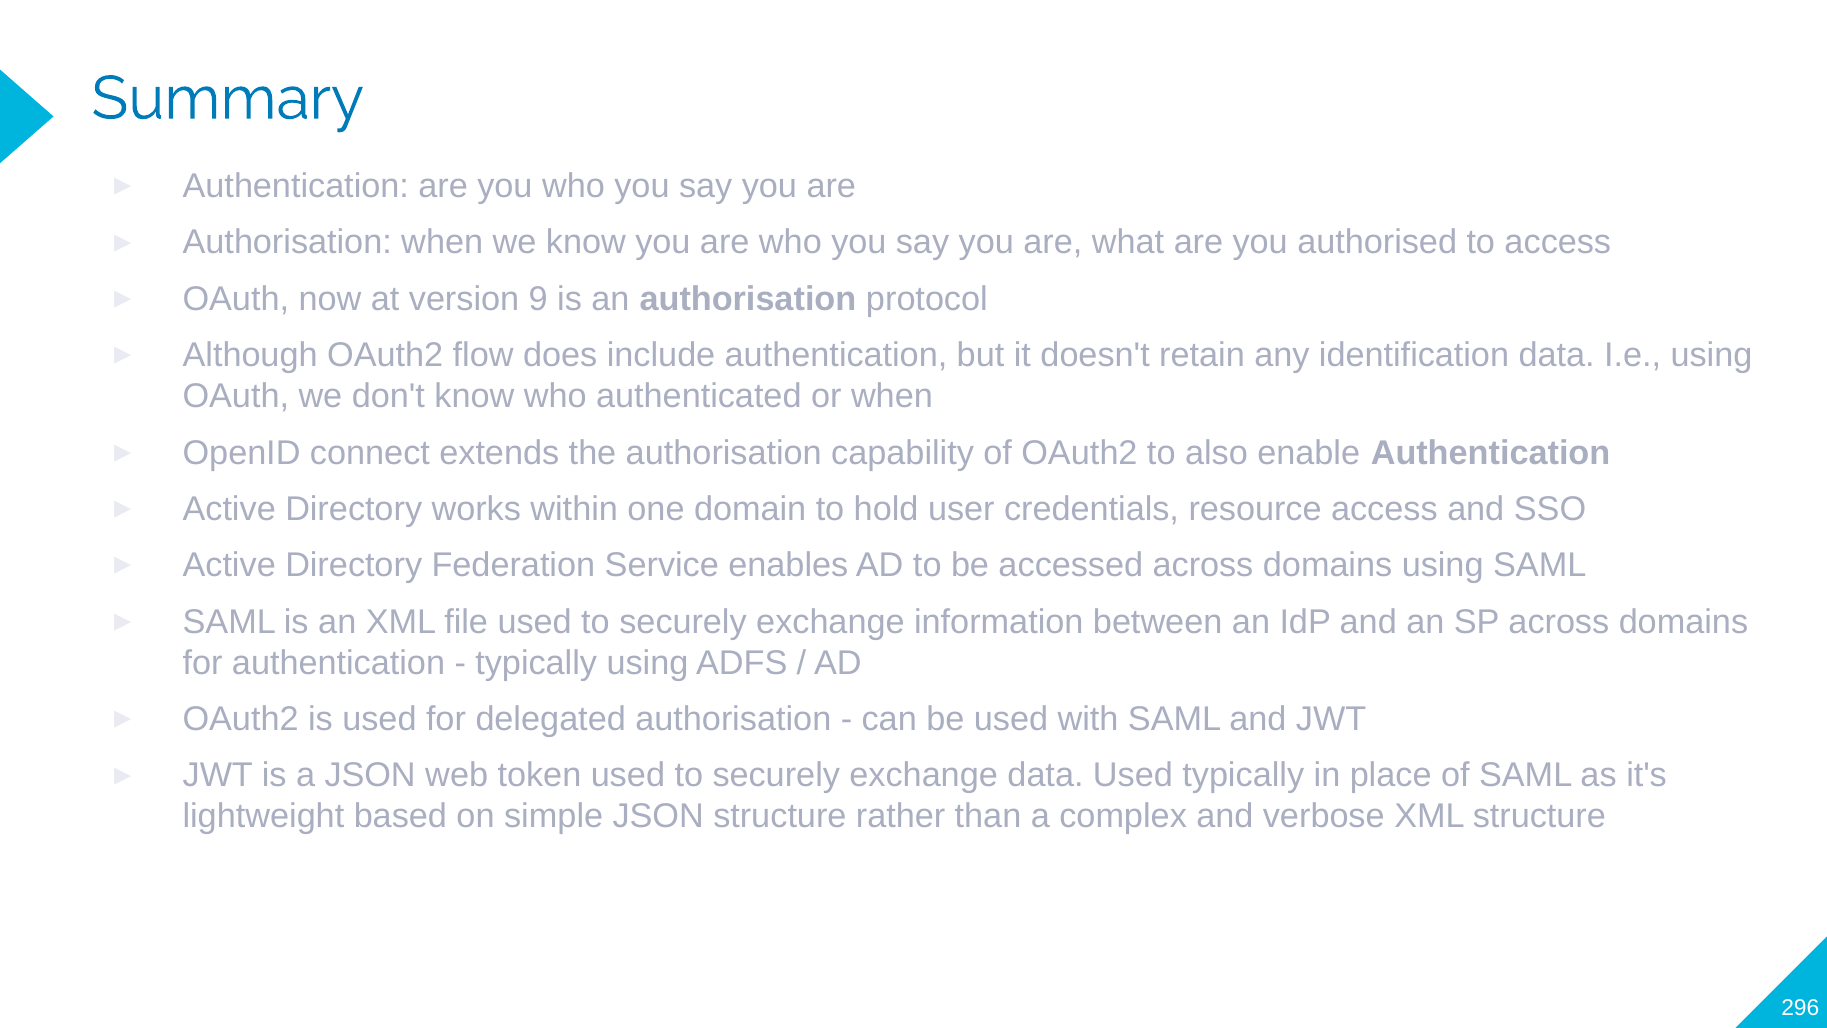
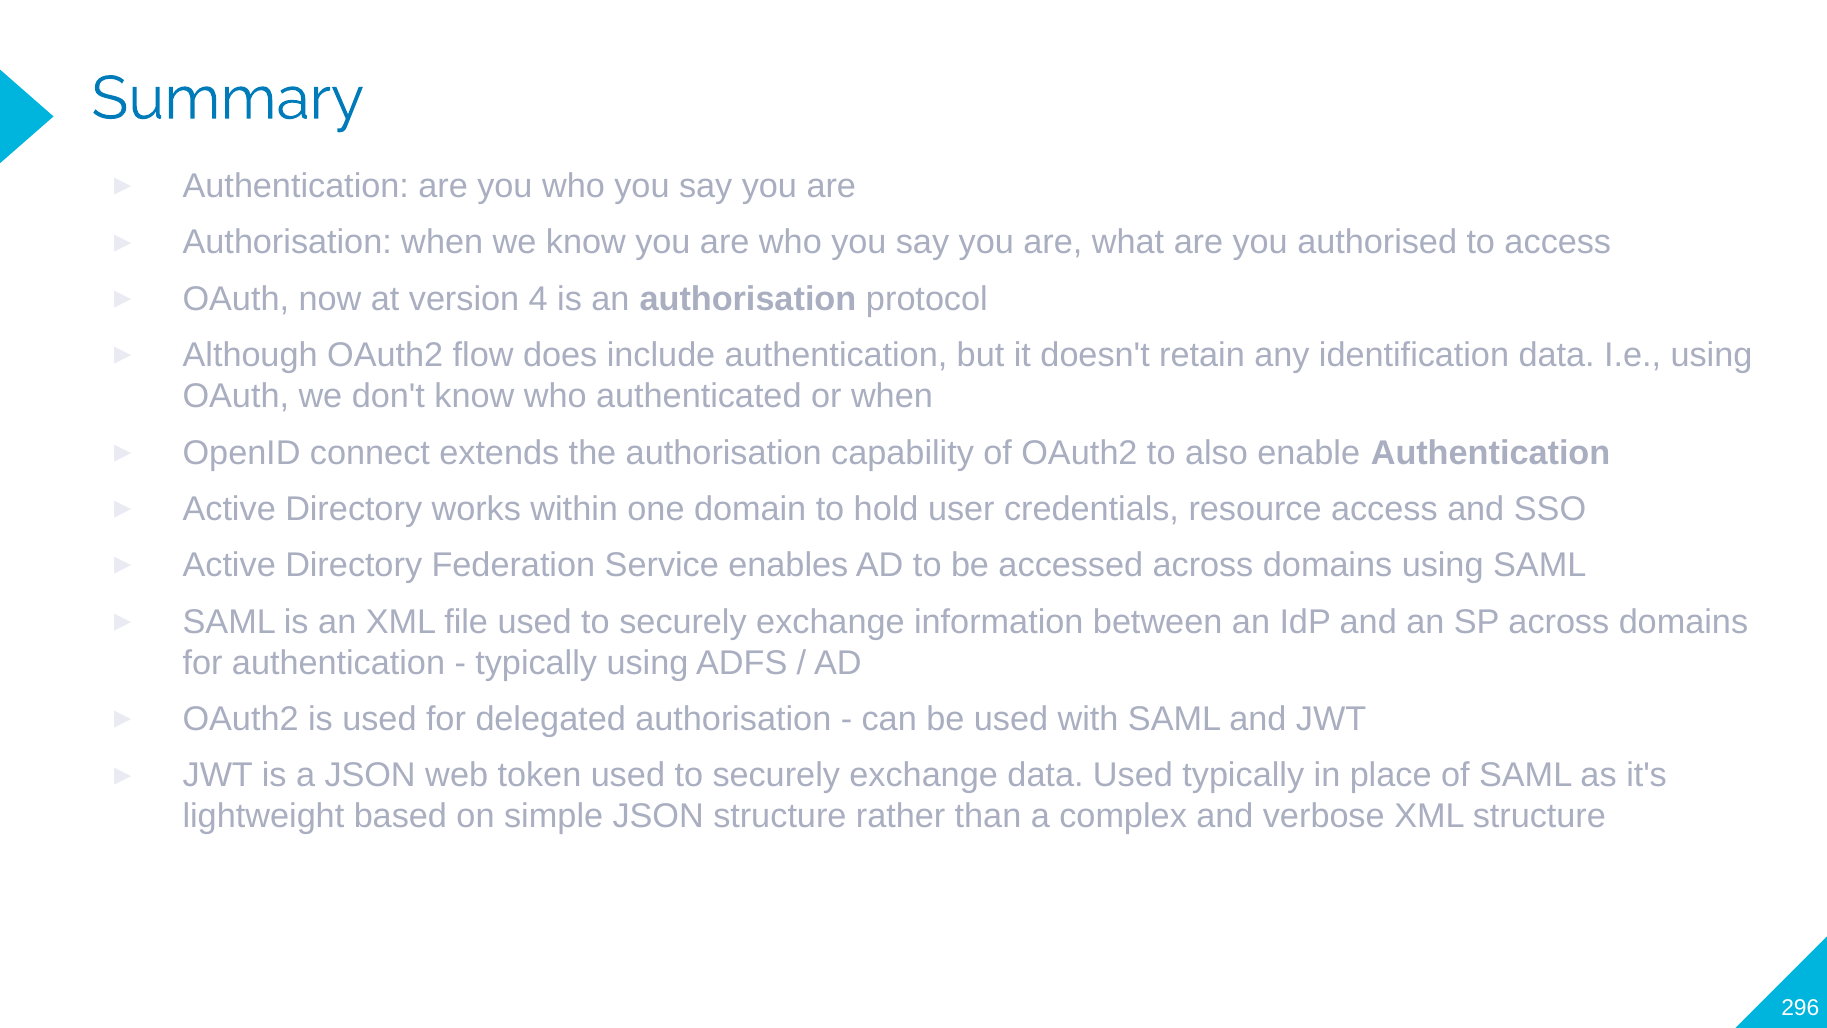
9: 9 -> 4 (538, 299)
